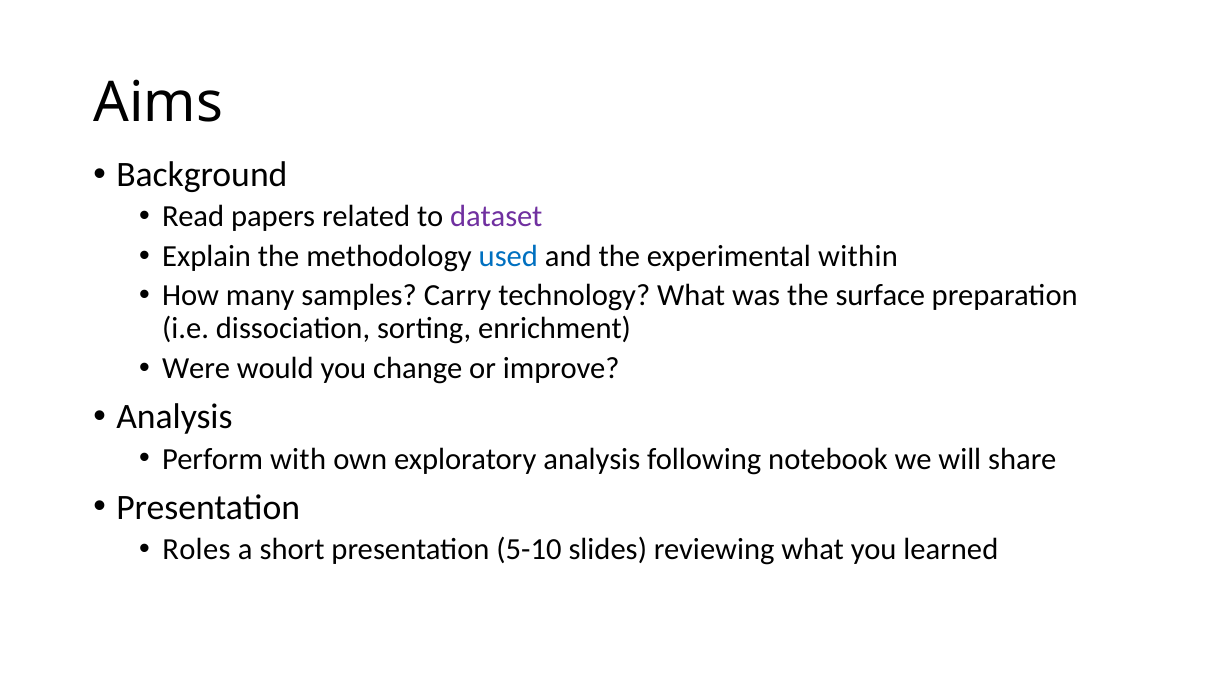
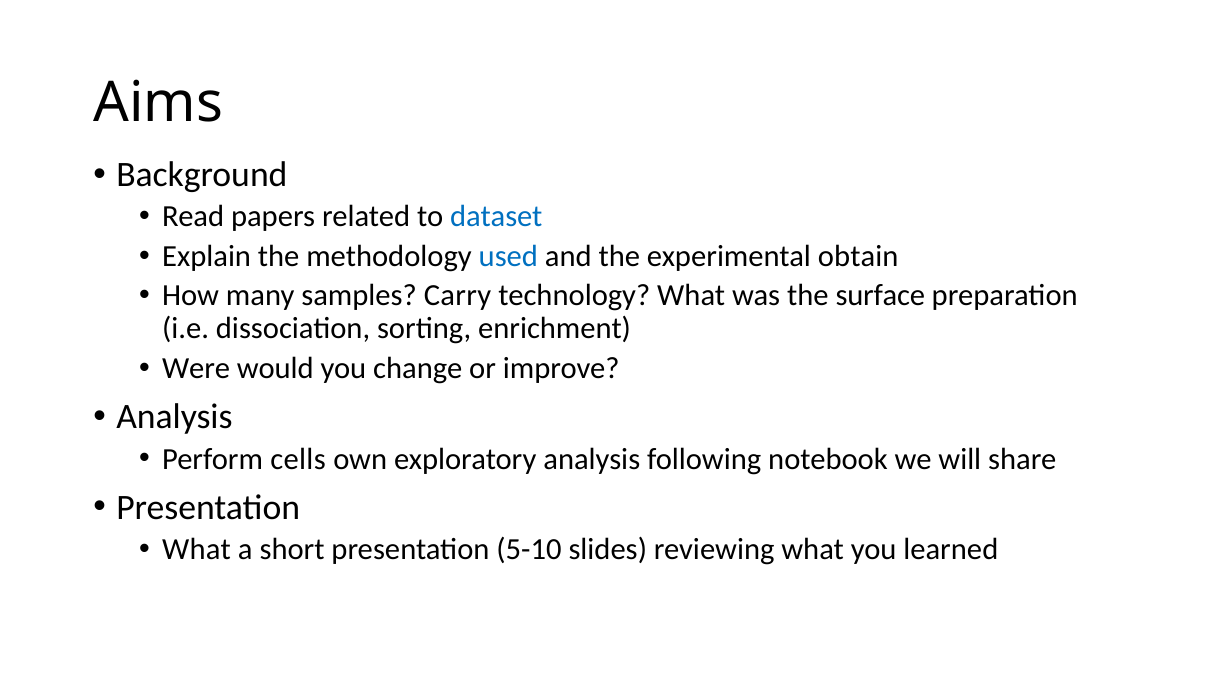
dataset colour: purple -> blue (496, 217)
within: within -> obtain (858, 256)
with: with -> cells (298, 459)
Roles: Roles -> What (197, 549)
